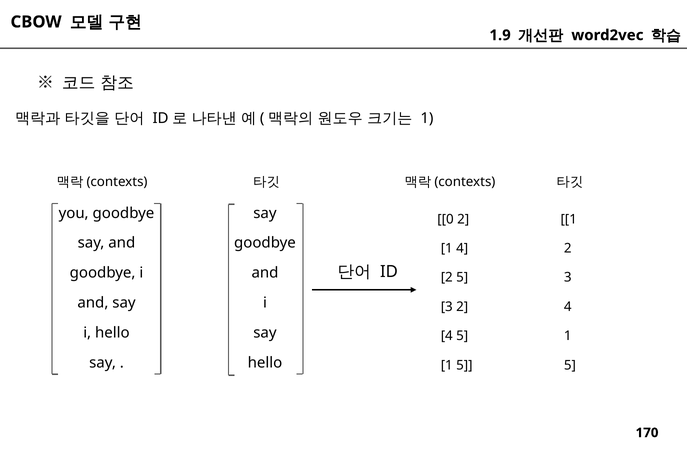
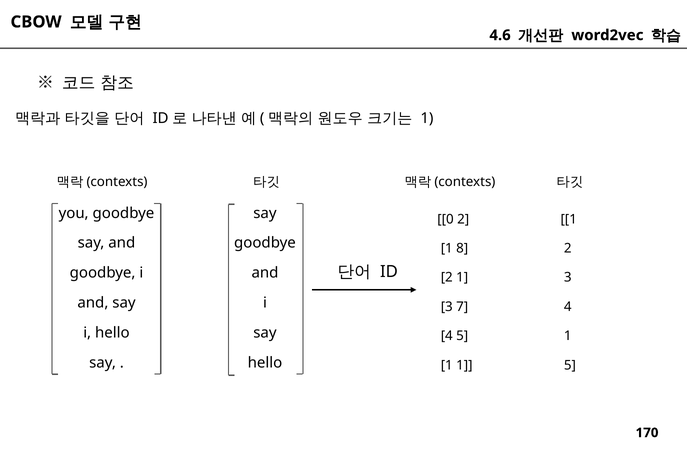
1.9: 1.9 -> 4.6 (500, 35)
1 4: 4 -> 8 (462, 248)
5: 5 -> 1 (462, 278)
3 2: 2 -> 7 (462, 307)
5: 5 -> 1 (464, 365)
